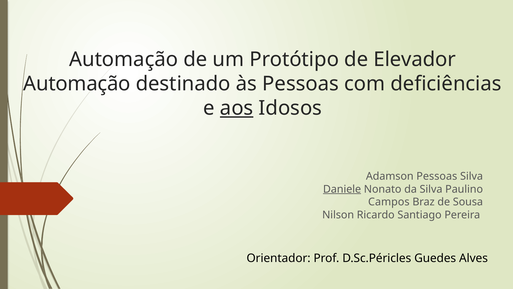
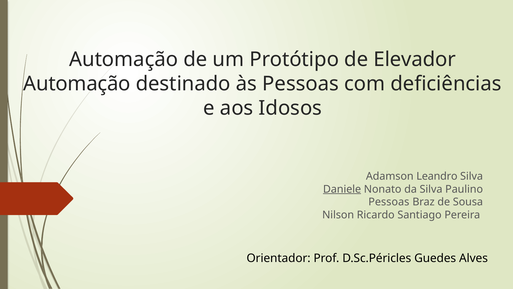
aos underline: present -> none (237, 108)
Adamson Pessoas: Pessoas -> Leandro (437, 176)
Campos: Campos -> Pessoas (389, 202)
